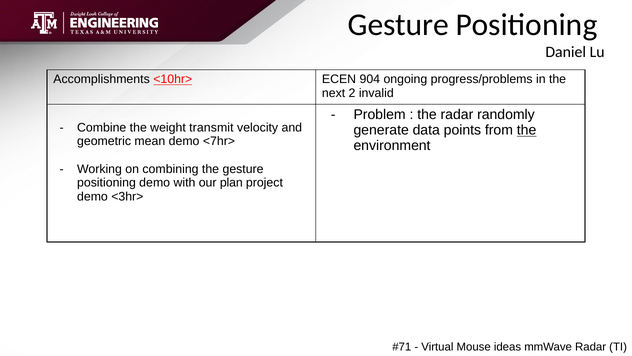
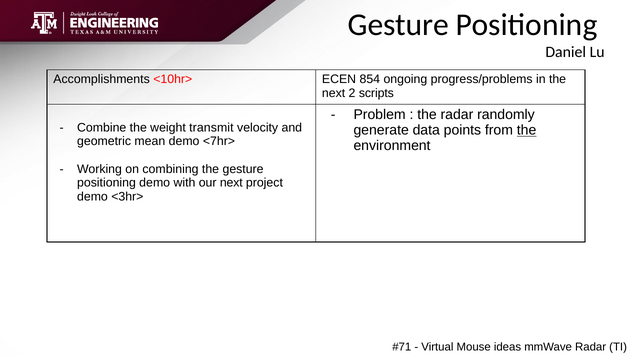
<10hr> underline: present -> none (173, 79)
904: 904 -> 854 (370, 79)
invalid: invalid -> scripts (376, 93)
our plan: plan -> next (231, 183)
